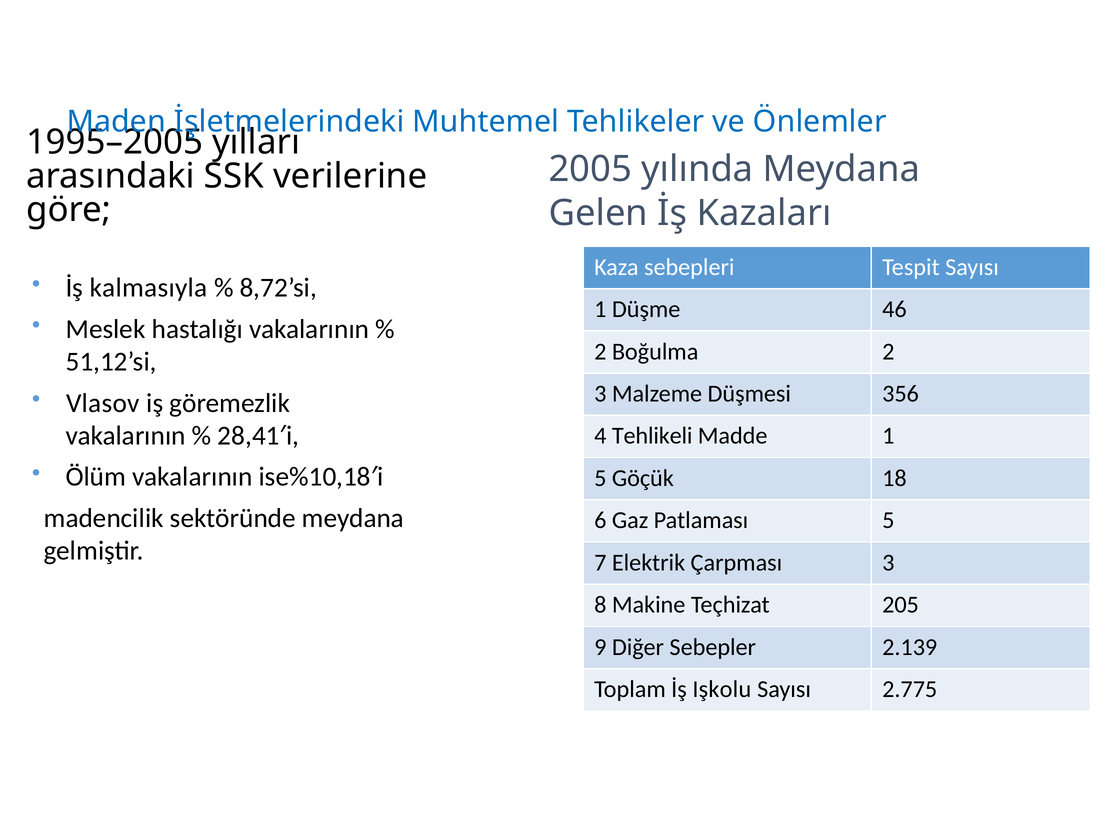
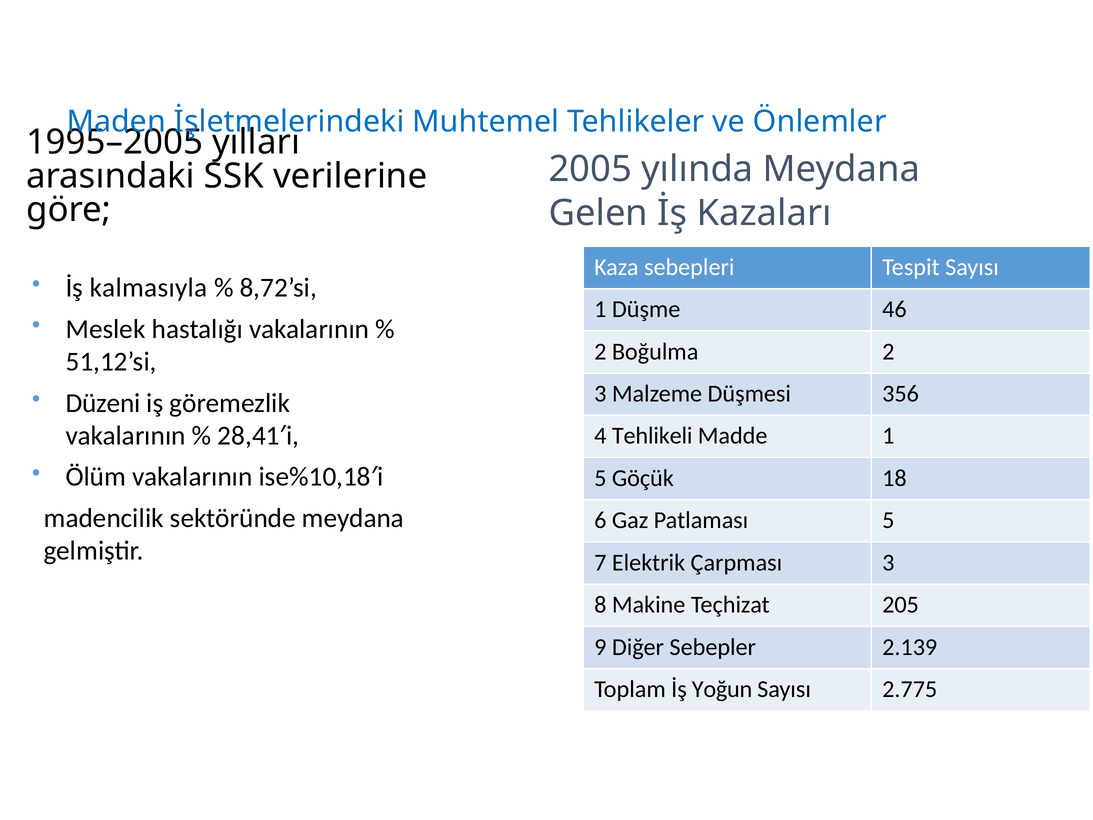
Vlasov: Vlasov -> Düzeni (103, 403)
Işkolu: Işkolu -> Yoğun (722, 689)
